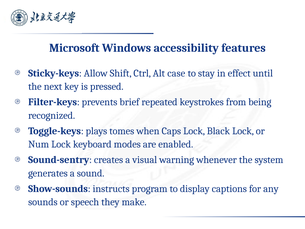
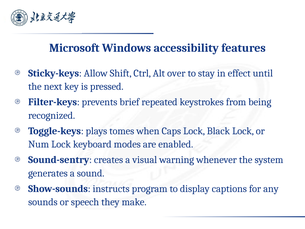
case: case -> over (176, 73)
